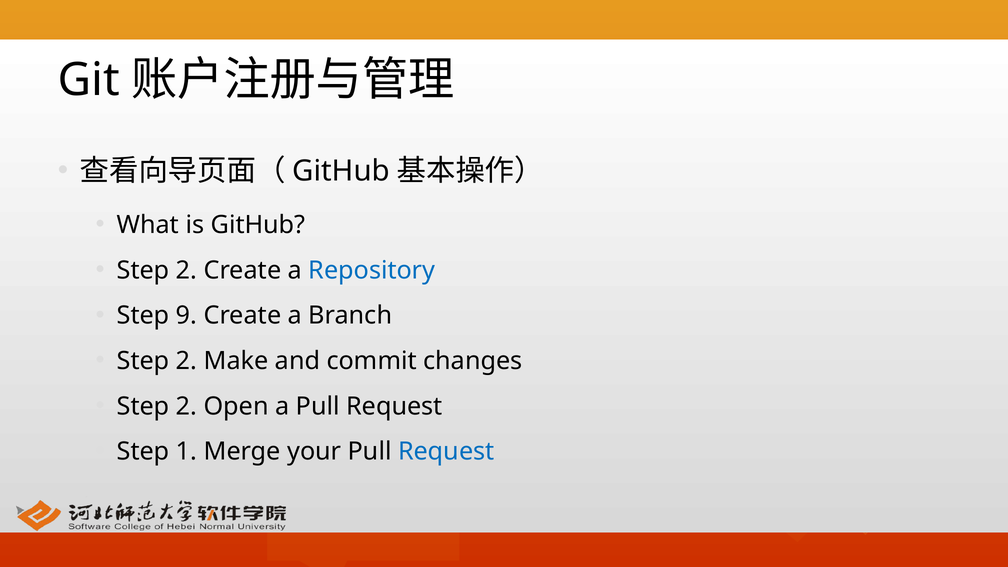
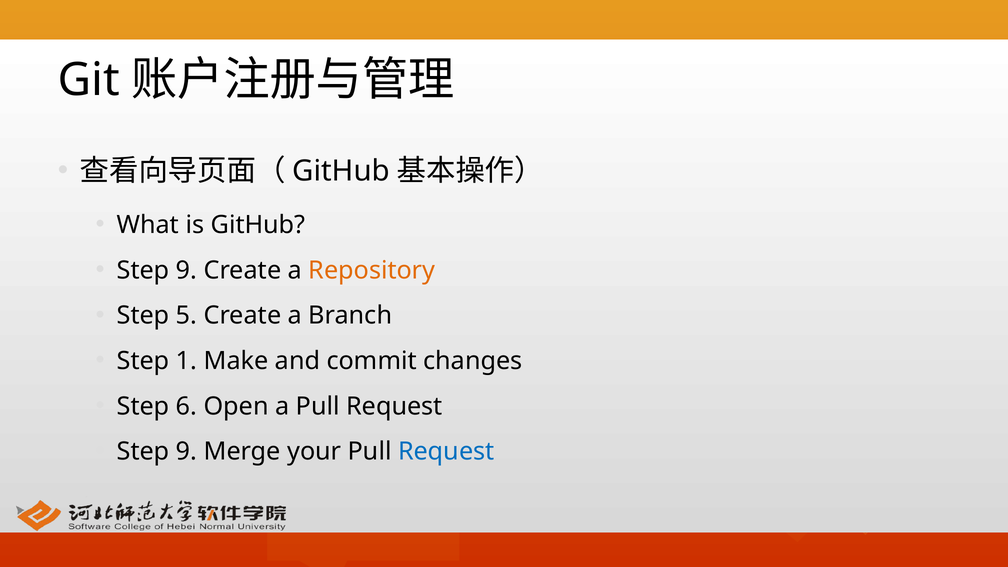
2: 2 -> 9 (187, 270)
Repository colour: blue -> orange (372, 270)
9: 9 -> 5 (187, 316)
2: 2 -> 1 (187, 361)
2: 2 -> 6 (187, 406)
1: 1 -> 9 (187, 452)
